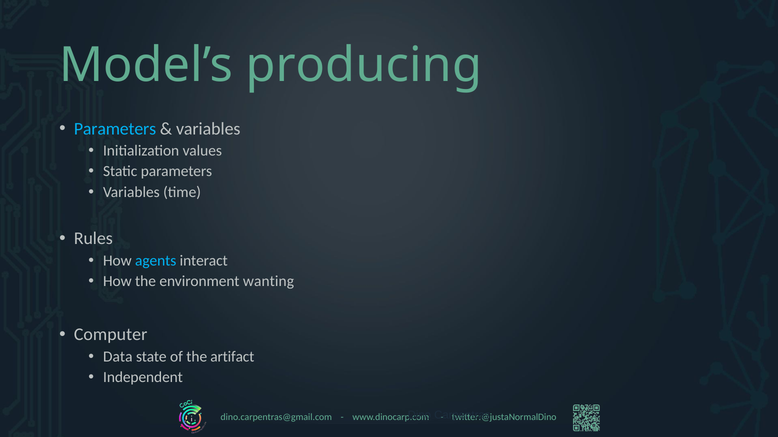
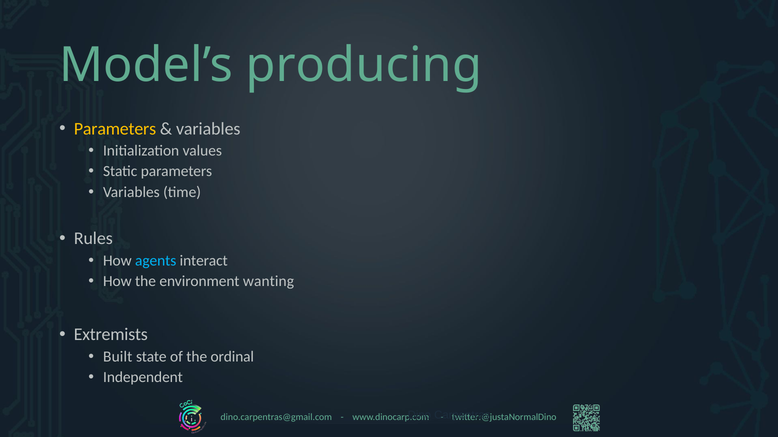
Parameters colour: light blue -> yellow (115, 129)
Computer: Computer -> Extremists (111, 335)
Data: Data -> Built (118, 357)
artifact: artifact -> ordinal (232, 357)
